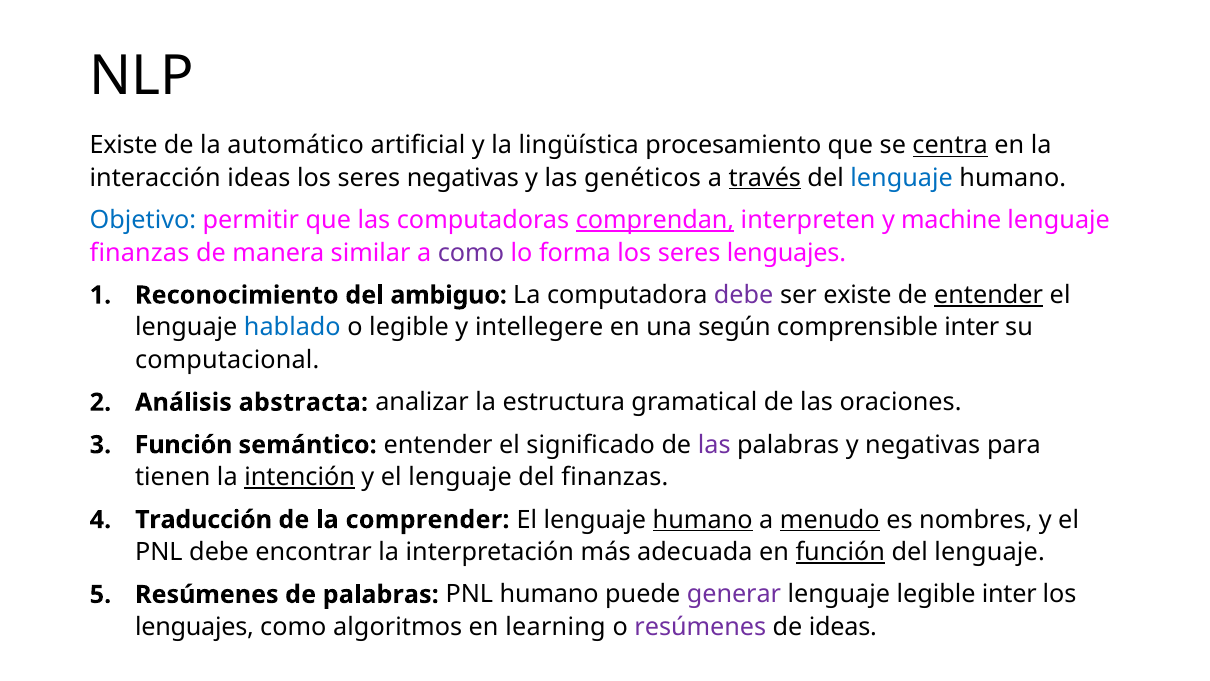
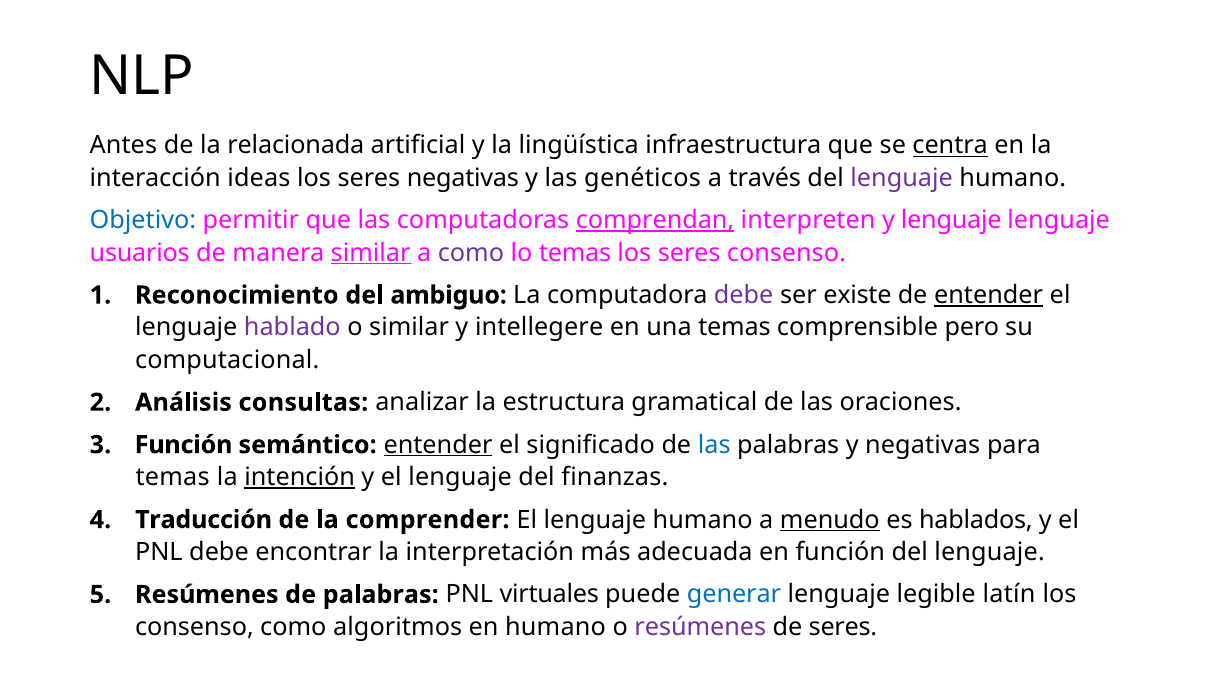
Existe: Existe -> Antes (123, 145)
automático: automático -> relacionada (296, 145)
procesamiento: procesamiento -> infraestructura (733, 145)
través underline: present -> none (765, 178)
lenguaje colour: blue -> purple (902, 178)
y machine: machine -> lenguaje (951, 220)
finanzas: finanzas -> usuarios (140, 253)
similar underline: none -> present (371, 253)
lo forma: forma -> temas (575, 253)
seres lenguajes: lenguajes -> consenso (786, 253)
hablado colour: blue -> purple (292, 327)
o legible: legible -> similar (409, 327)
una según: según -> temas (734, 327)
comprensible inter: inter -> pero (972, 327)
abstracta: abstracta -> consultas (303, 402)
entender underline: none -> present (438, 445)
las colour: purple -> blue (714, 445)
tienen: tienen -> temas (173, 477)
humano underline: present -> none (703, 519)
nombres: nombres -> hablados (976, 519)
función underline: present -> none (840, 552)
PNL humano: humano -> virtuales (549, 594)
generar colour: purple -> blue (734, 594)
legible inter: inter -> latín (1009, 594)
lenguajes: lenguajes -> consenso (194, 627)
en learning: learning -> humano (556, 627)
de ideas: ideas -> seres (843, 627)
